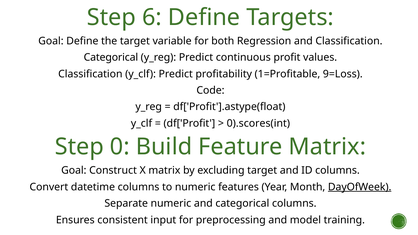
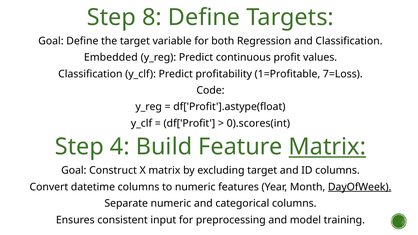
6: 6 -> 8 (152, 17)
Categorical: Categorical -> Embedded (111, 57)
9=Loss: 9=Loss -> 7=Loss (343, 74)
0: 0 -> 4 (120, 147)
Matrix underline: none -> present (327, 147)
